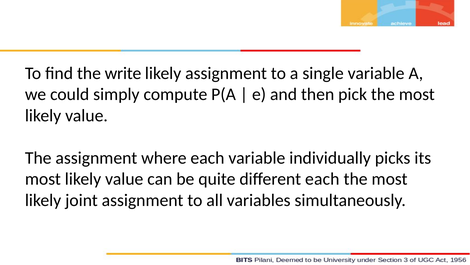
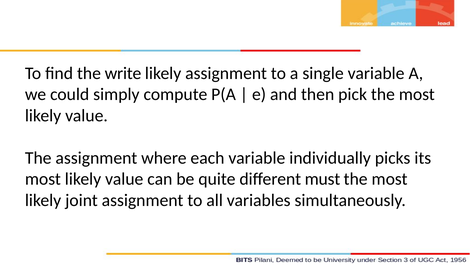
different each: each -> must (322, 179)
